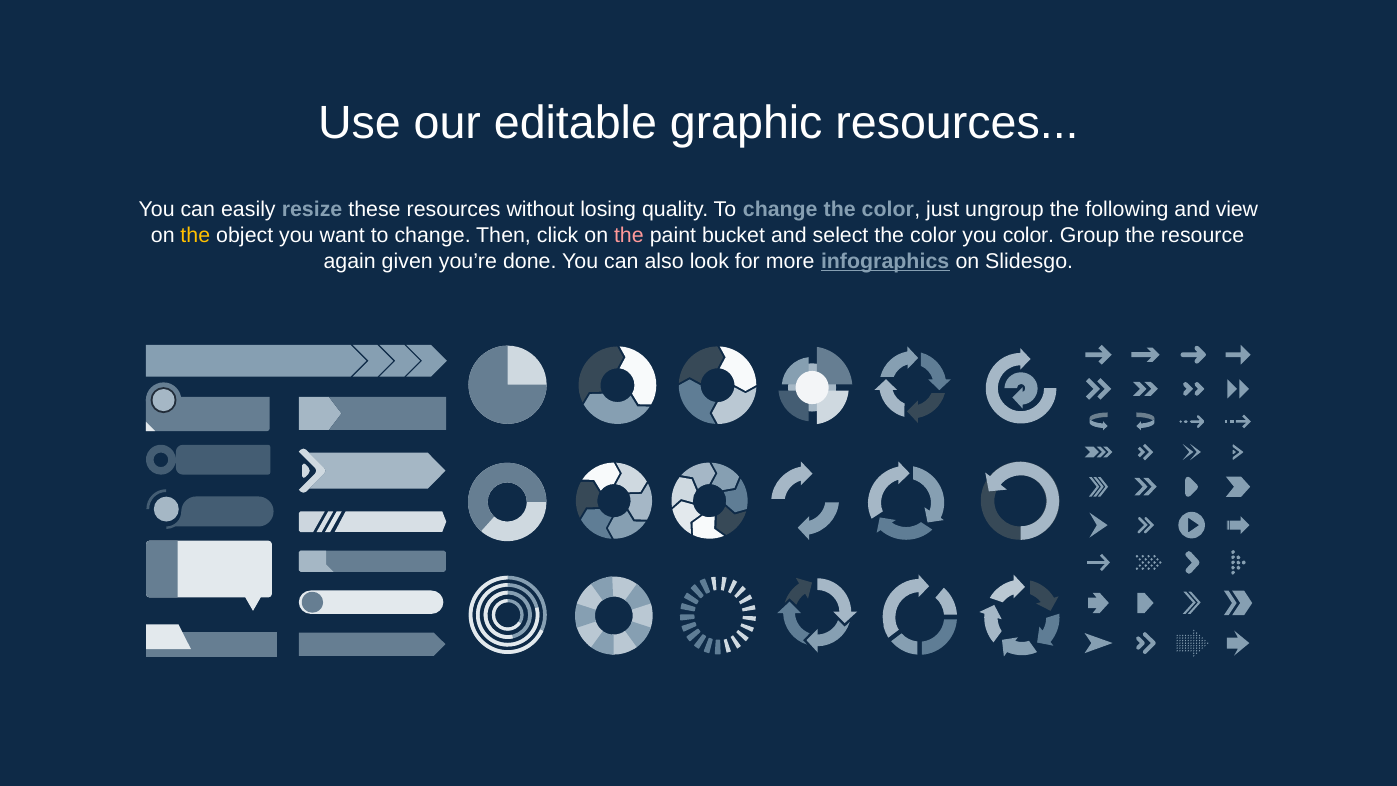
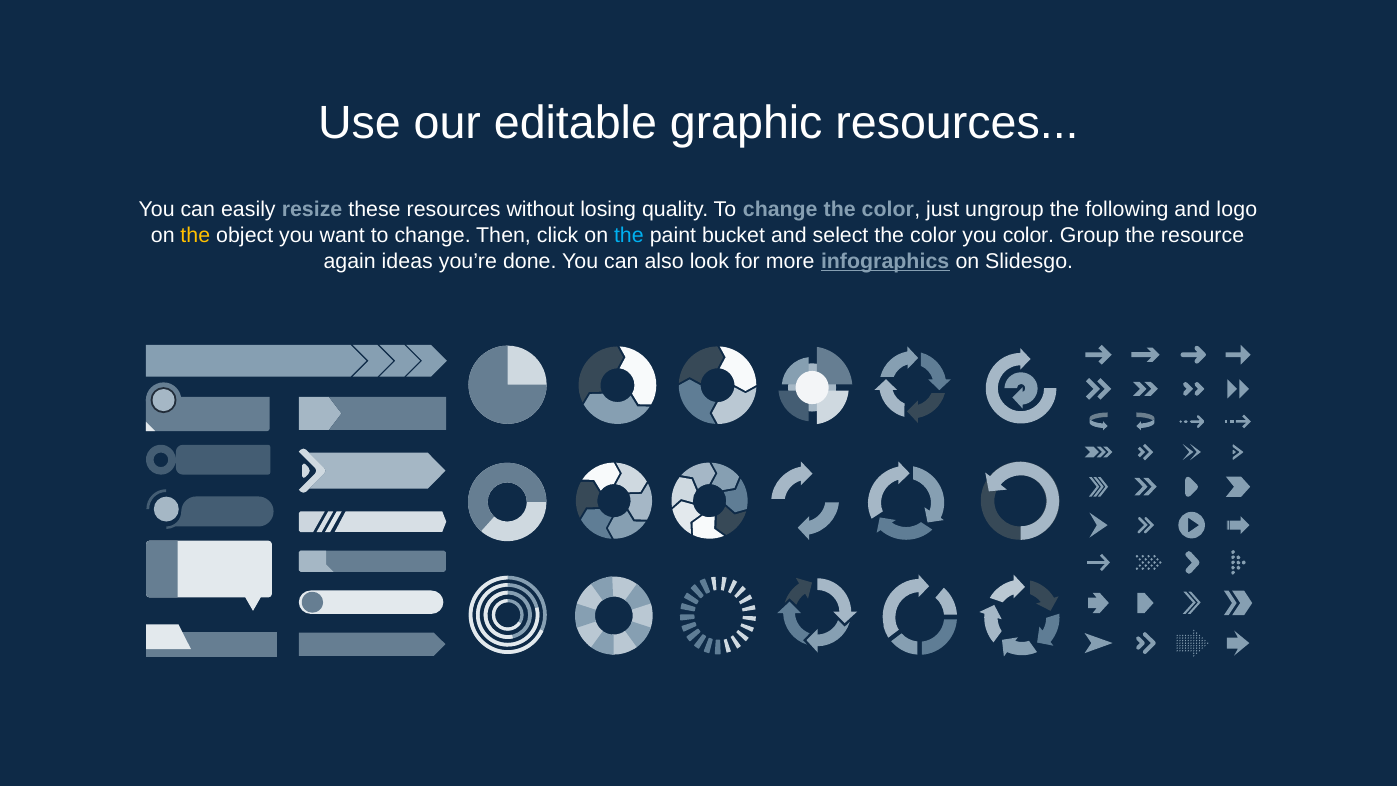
view: view -> logo (1237, 210)
the colour: pink -> light blue (629, 235)
given: given -> ideas (407, 261)
